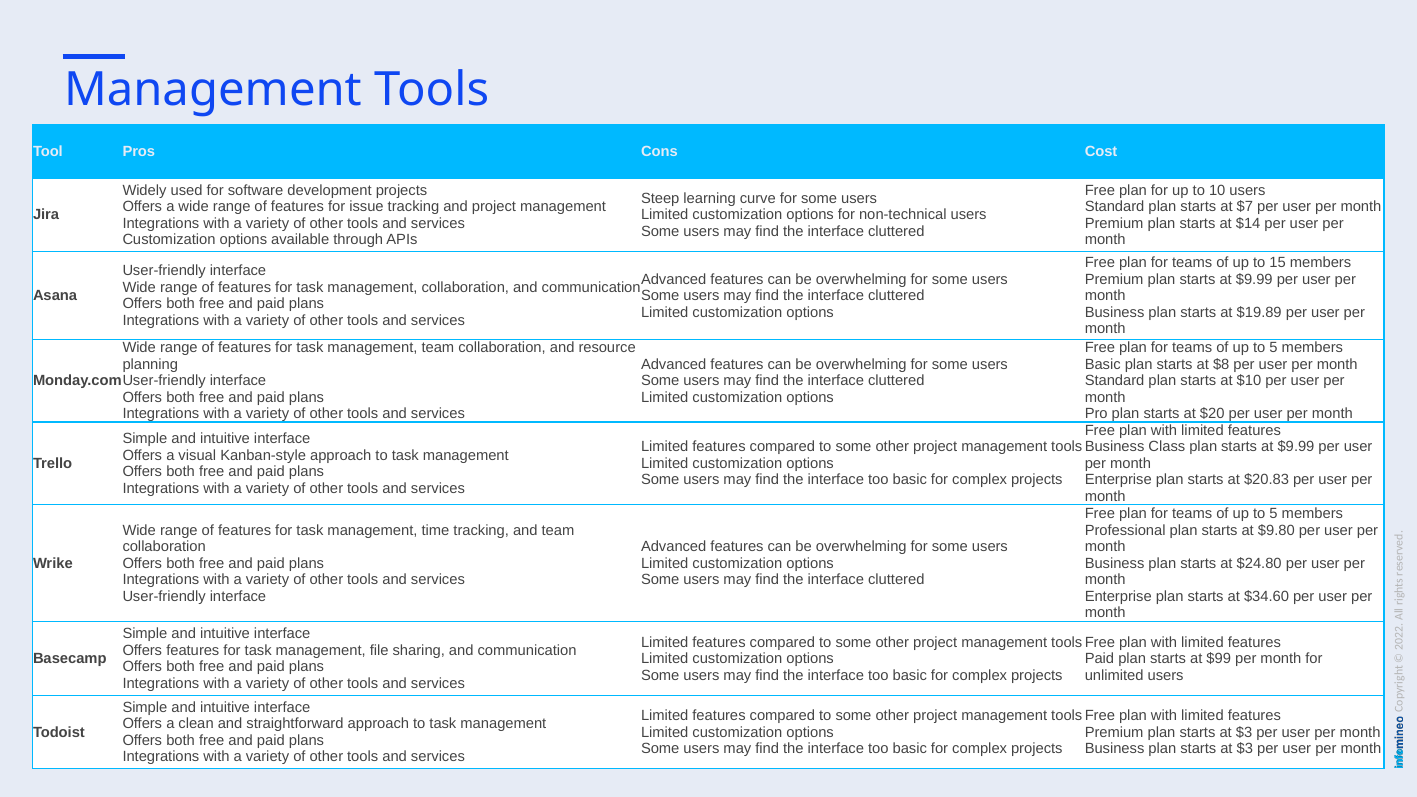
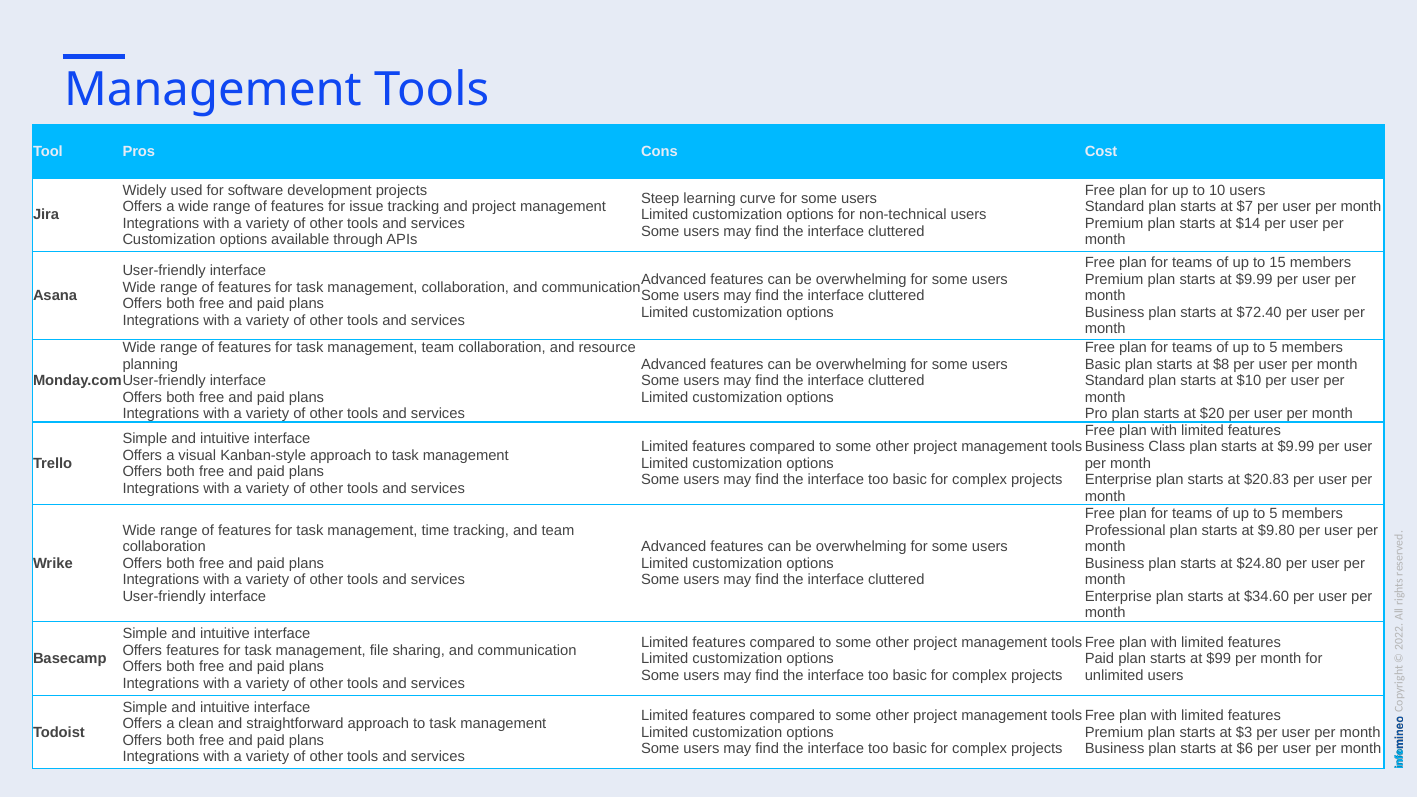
$19.89: $19.89 -> $72.40 (1259, 312)
$3: $3 -> $6 (1245, 749)
